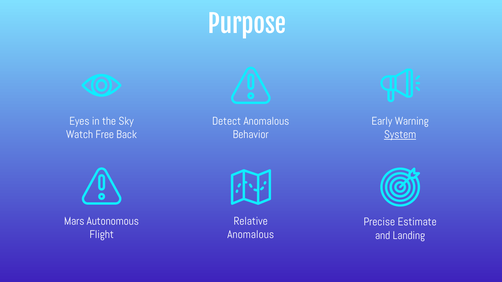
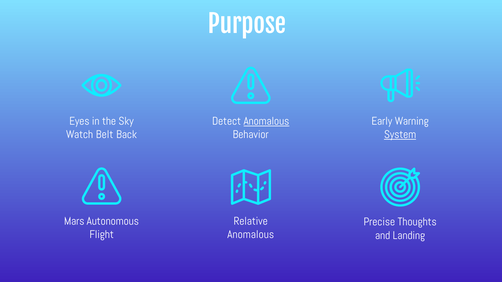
Anomalous underline: none -> present (266, 121)
Free: Free -> Belt (105, 135)
Estimate: Estimate -> Thoughts (417, 222)
